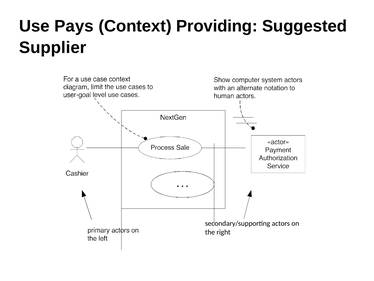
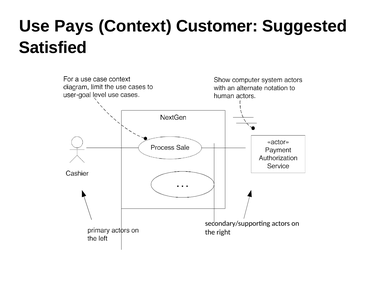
Providing: Providing -> Customer (217, 26)
Supplier: Supplier -> Satisfied (53, 48)
